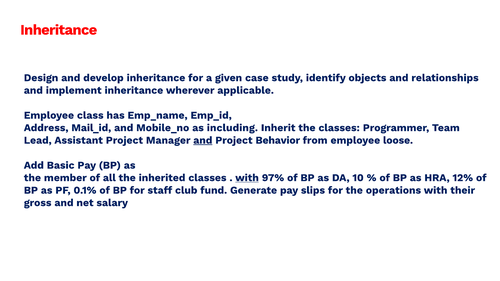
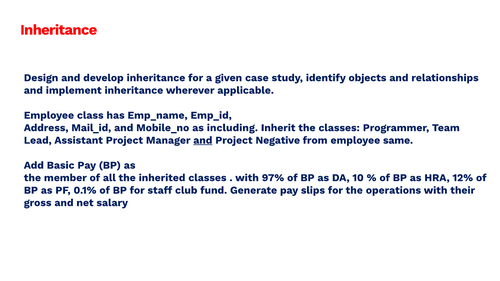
Behavior: Behavior -> Negative (278, 140)
loose: loose -> same (398, 140)
with underline: present -> none (247, 178)
